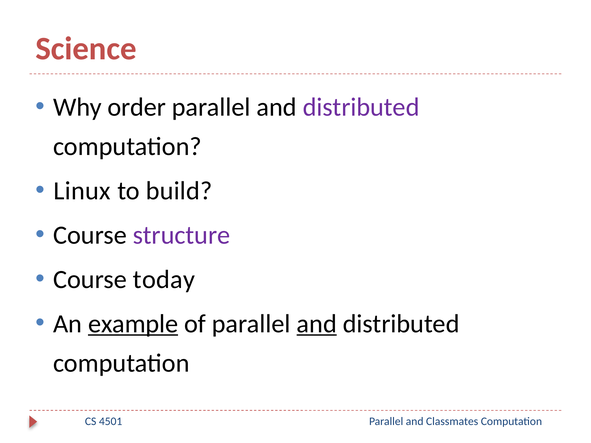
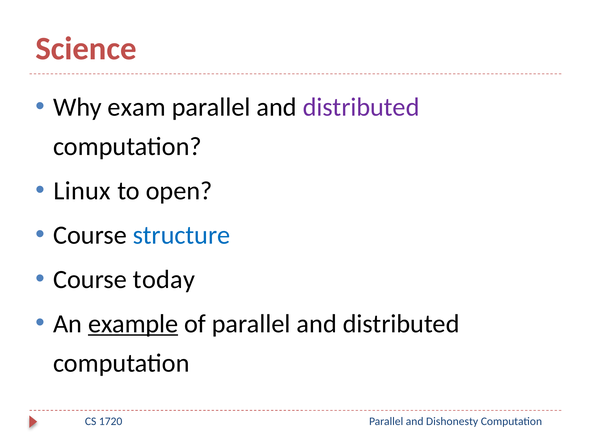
order: order -> exam (137, 107)
build: build -> open (179, 191)
structure colour: purple -> blue (181, 235)
and underline: present -> none (317, 324)
4501: 4501 -> 1720 (111, 421)
Classmates: Classmates -> Dishonesty (452, 421)
